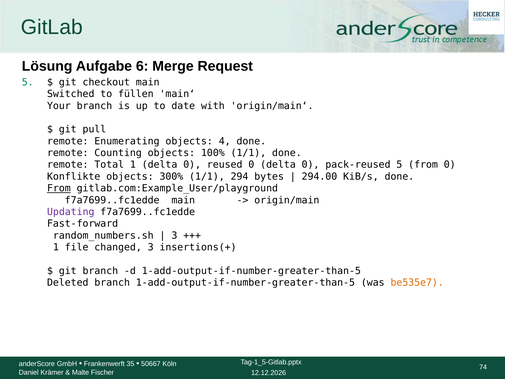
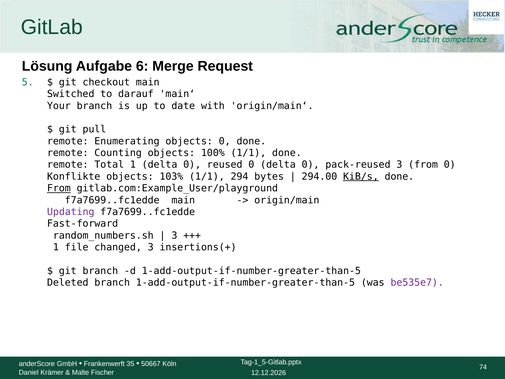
füllen: füllen -> darauf (136, 94)
objects 4: 4 -> 0 (225, 141)
pack-reused 5: 5 -> 3 (399, 165)
300%: 300% -> 103% (171, 176)
KiB/s underline: none -> present (361, 176)
be535e7 colour: orange -> purple (417, 283)
